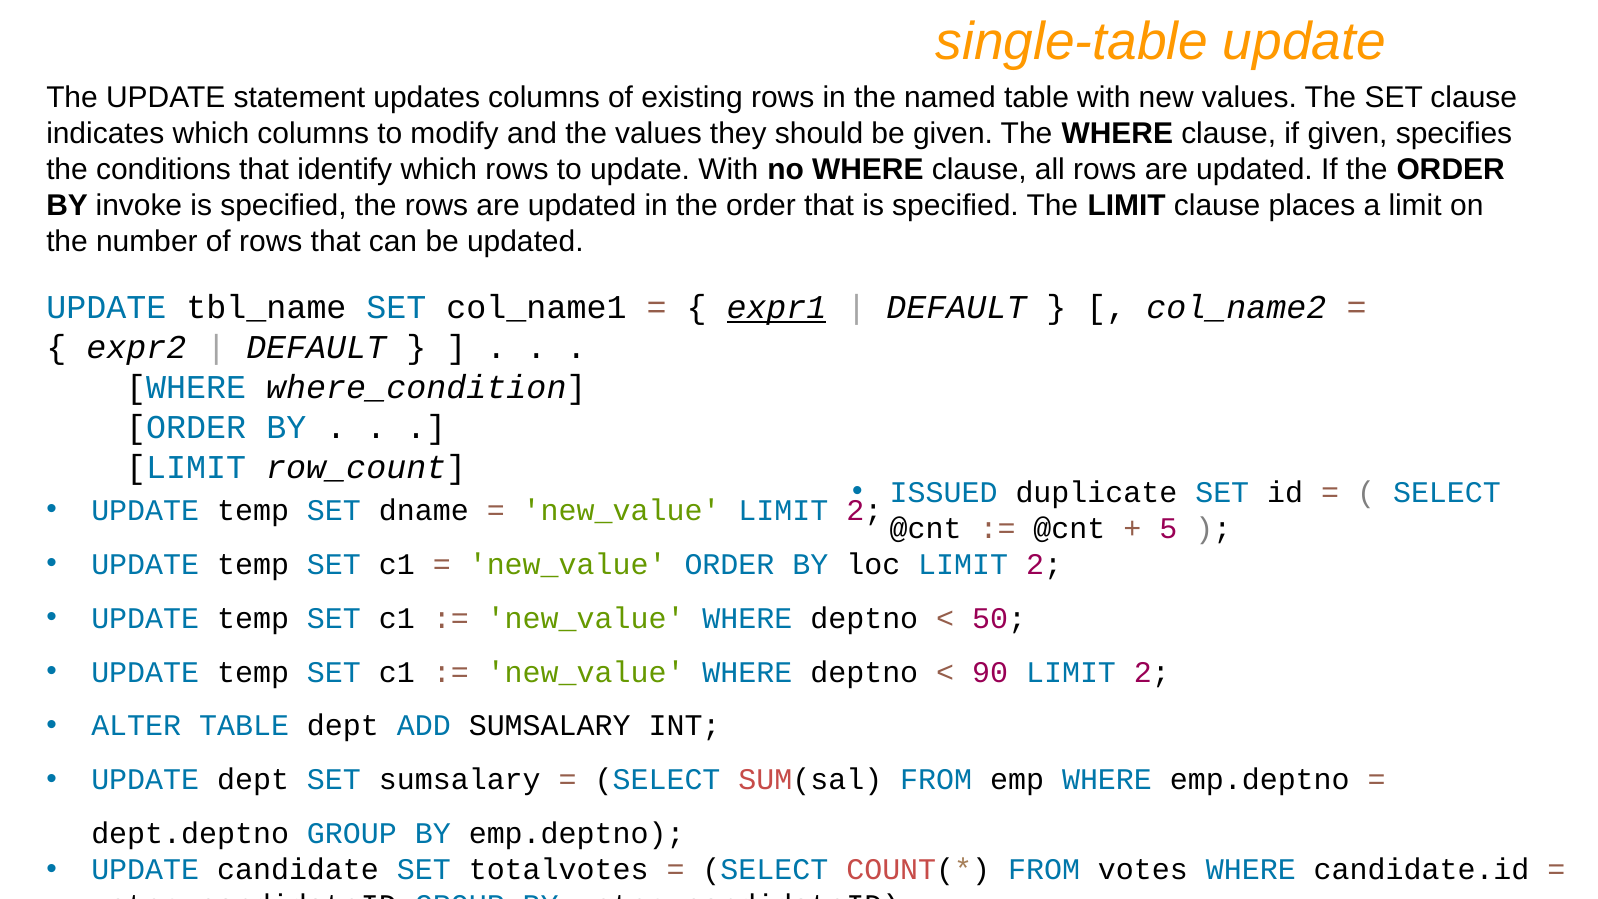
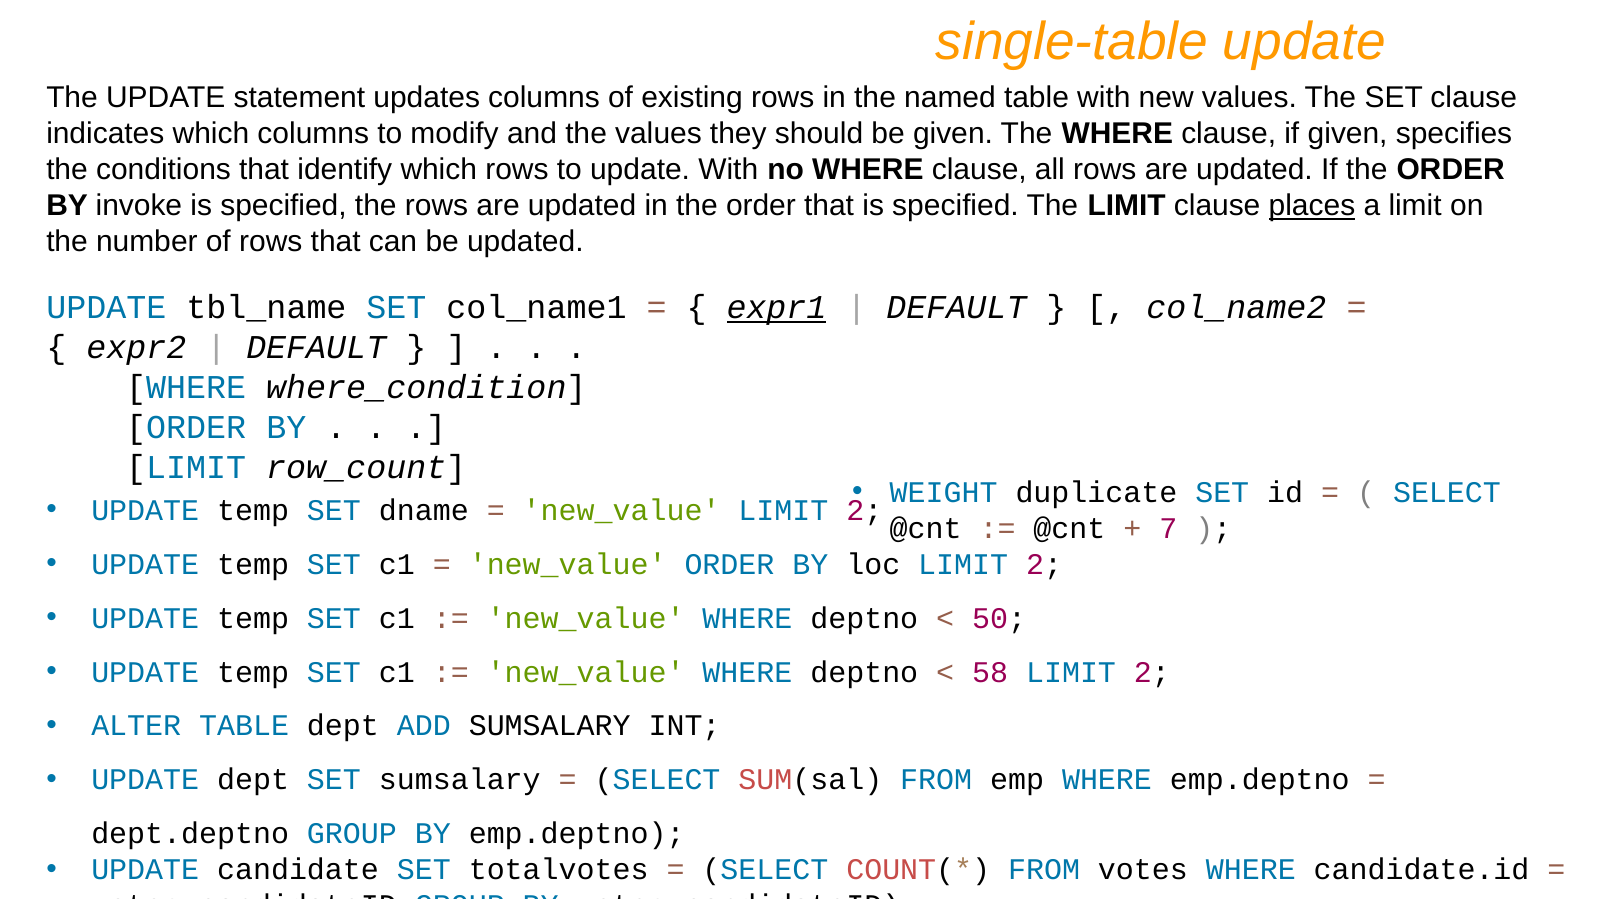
places underline: none -> present (1312, 206)
ISSUED: ISSUED -> WEIGHT (944, 492)
5: 5 -> 7 (1168, 528)
90: 90 -> 58 (990, 672)
